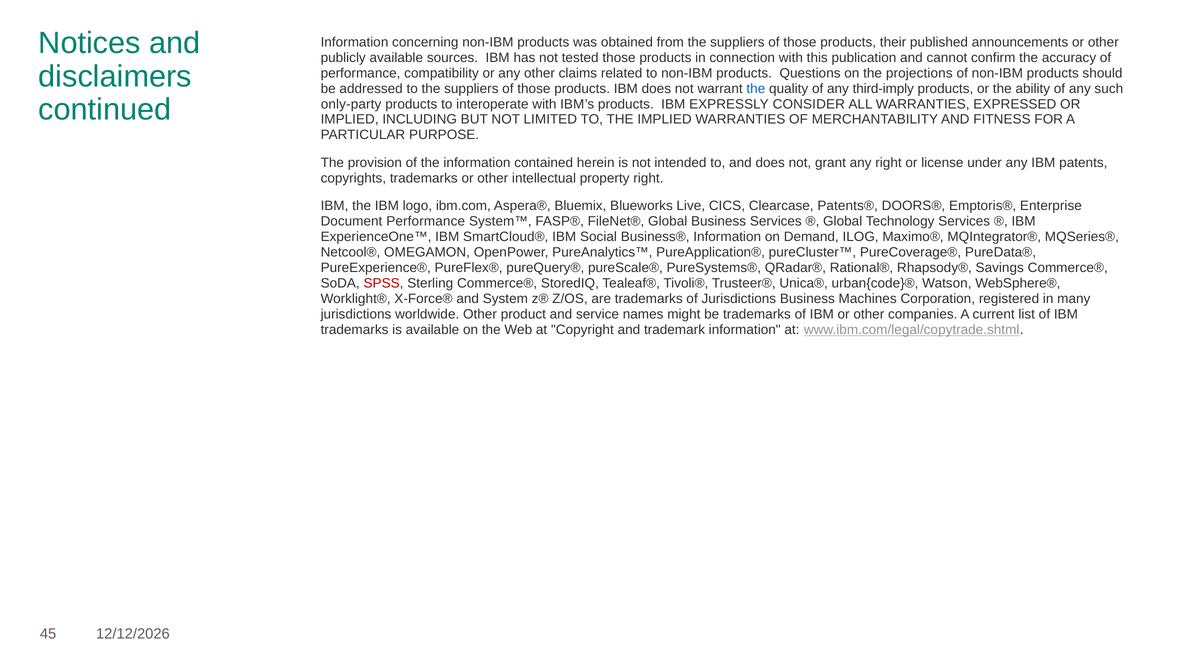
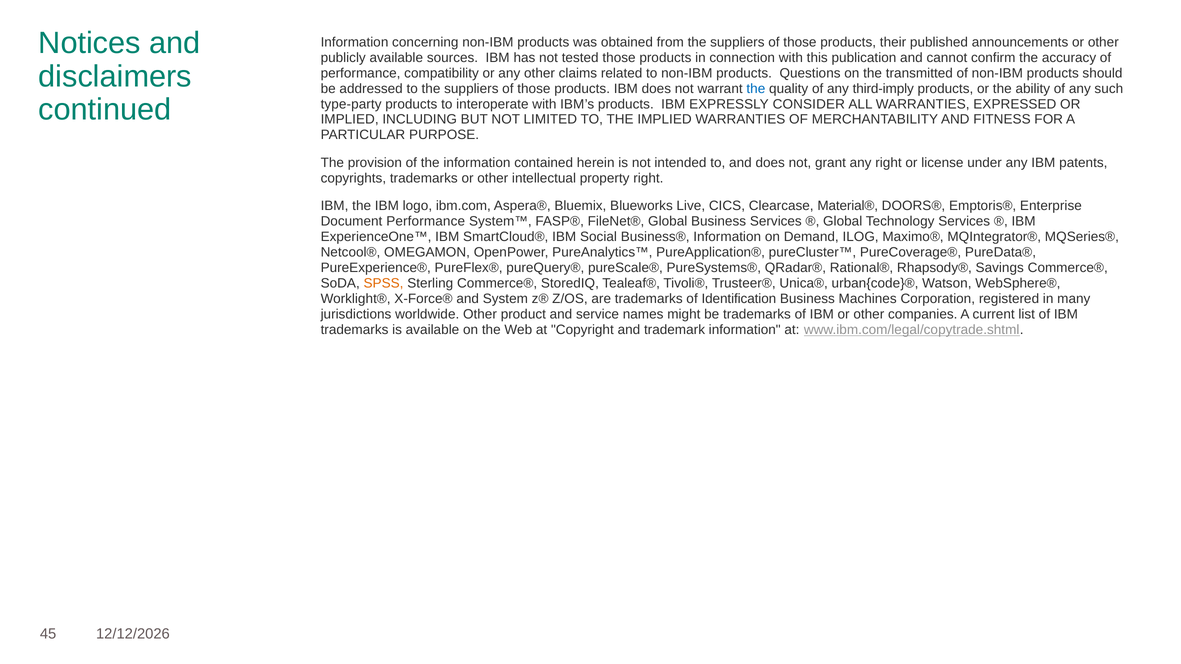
projections: projections -> transmitted (919, 73)
only-party: only-party -> type-party (351, 104)
Patents®: Patents® -> Material® (848, 206)
SPSS colour: red -> orange (384, 284)
of Jurisdictions: Jurisdictions -> Identification (739, 299)
